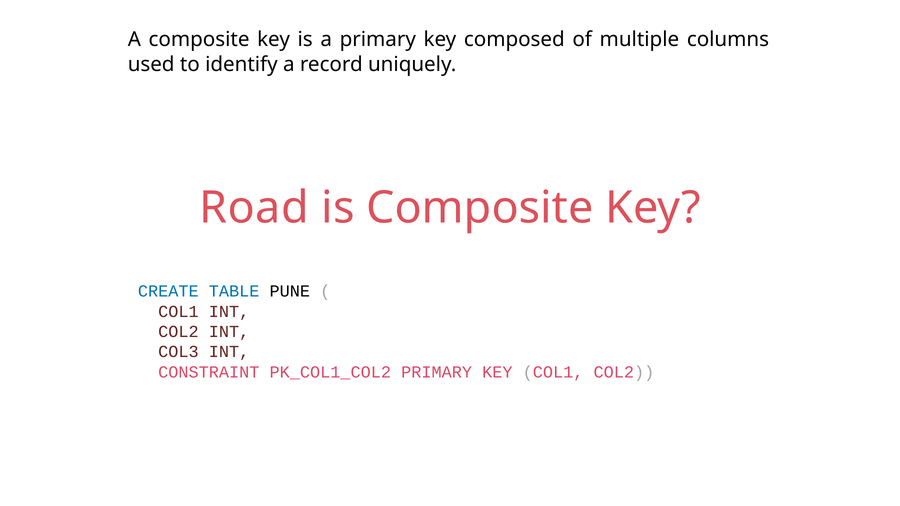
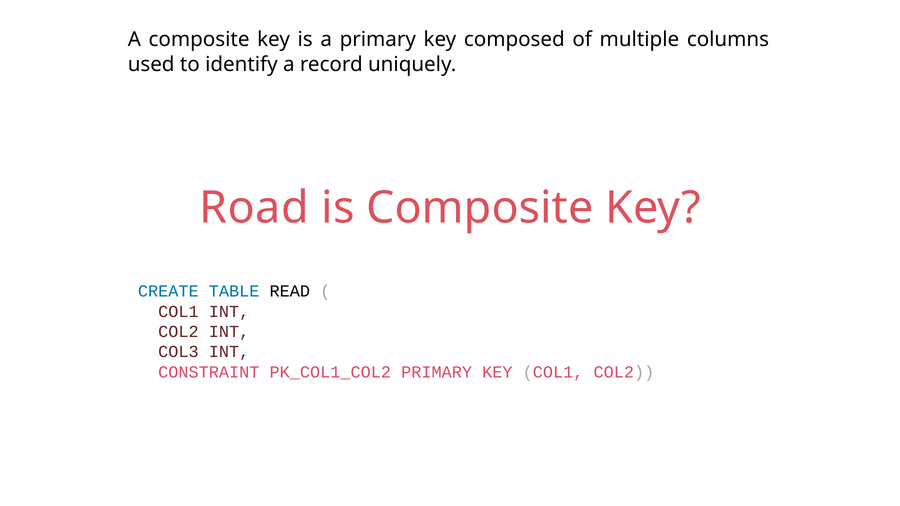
PUNE: PUNE -> READ (290, 291)
